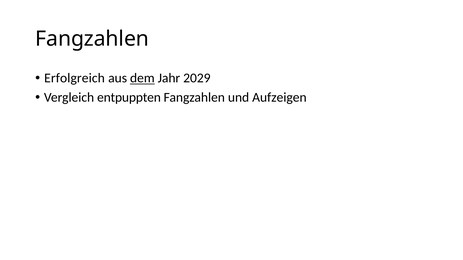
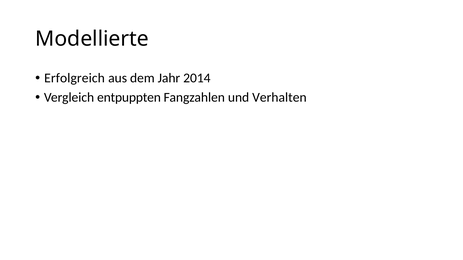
Fangzahlen: Fangzahlen -> Modellierte (92, 39)
dem underline: present -> none (142, 78)
2029: 2029 -> 2014 (197, 78)
Aufzeigen: Aufzeigen -> Verhalten (279, 98)
